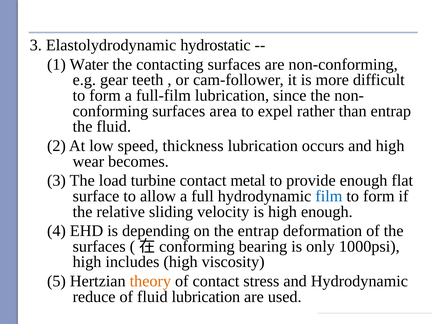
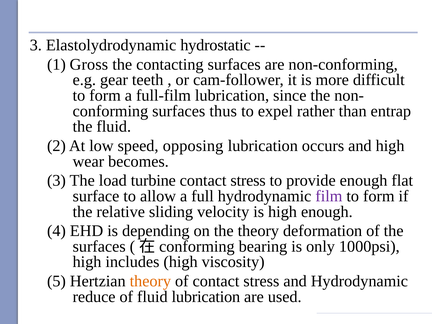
Water: Water -> Gross (89, 64)
area: area -> thus (223, 111)
thickness: thickness -> opposing (193, 146)
metal: metal -> stress (248, 181)
film colour: blue -> purple (329, 196)
the entrap: entrap -> theory (258, 231)
